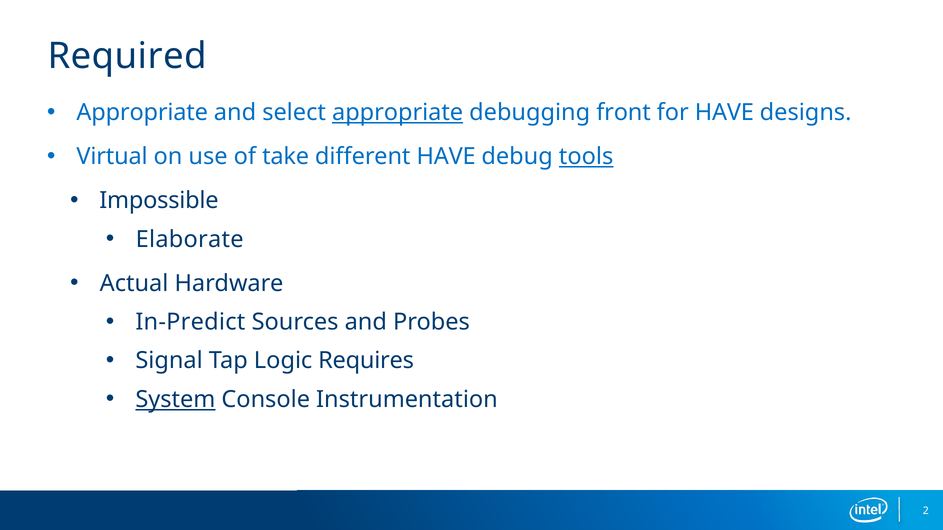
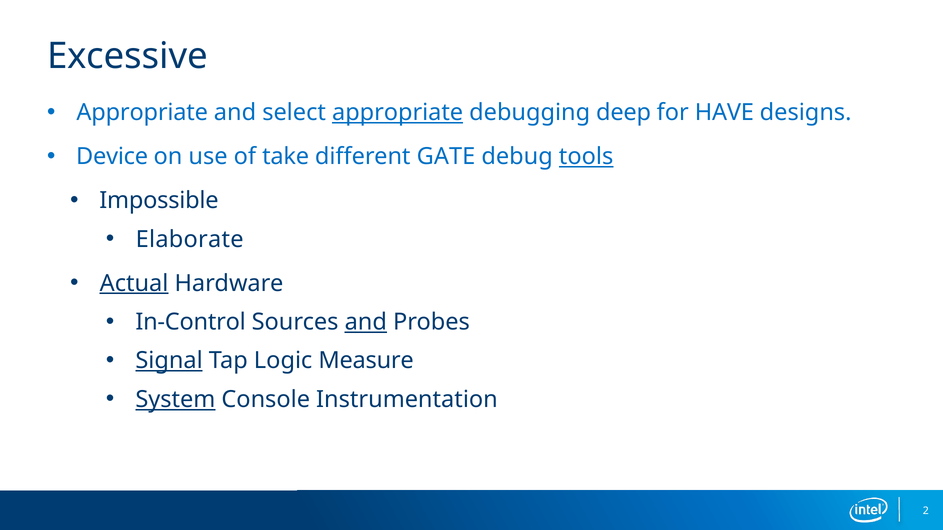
Required: Required -> Excessive (127, 56)
front: front -> deep (624, 113)
Virtual: Virtual -> Device (112, 157)
different HAVE: HAVE -> GATE (446, 157)
Actual underline: none -> present (134, 284)
In-Predict: In-Predict -> In-Control (191, 322)
and underline: none -> present (366, 322)
Signal underline: none -> present (169, 361)
Requires: Requires -> Measure (366, 361)
